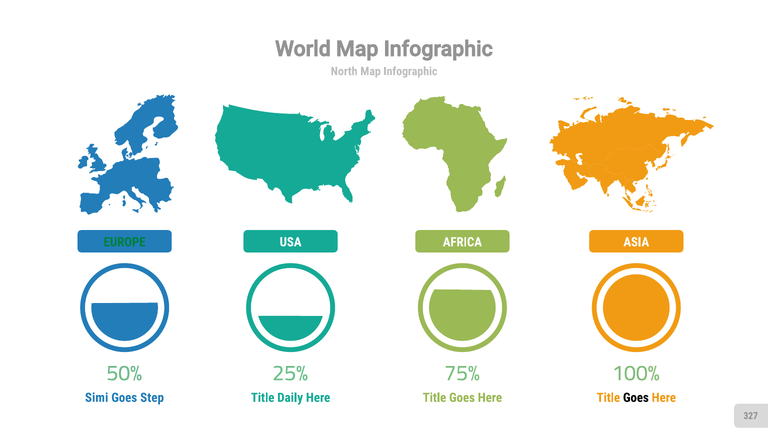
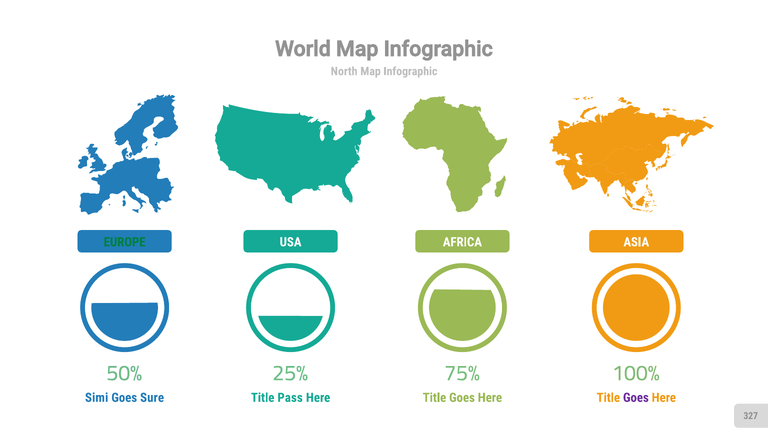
Step: Step -> Sure (152, 398)
Daily: Daily -> Pass (290, 398)
Goes colour: black -> purple (636, 398)
